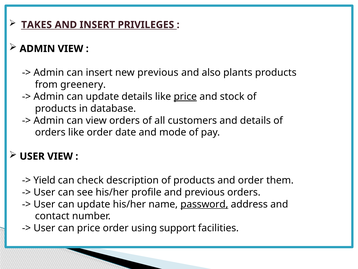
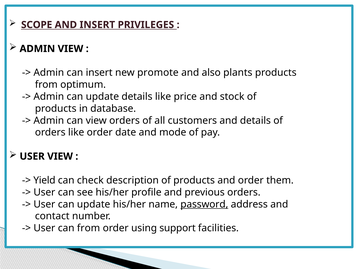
TAKES: TAKES -> SCOPE (37, 25)
new previous: previous -> promote (158, 73)
greenery: greenery -> optimum (83, 84)
price underline: present -> none (185, 96)
can price: price -> from (89, 228)
